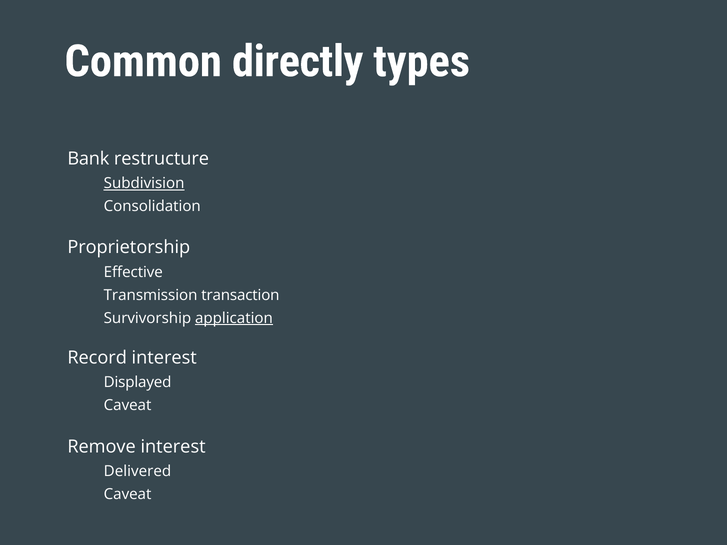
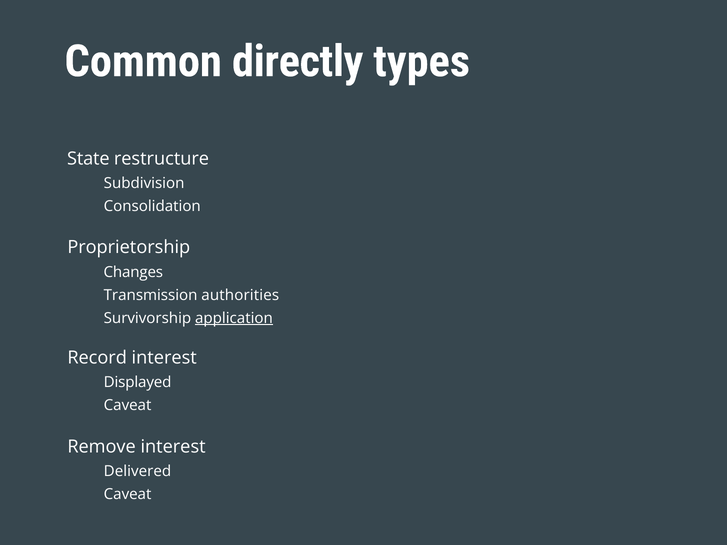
Bank: Bank -> State (88, 159)
Subdivision underline: present -> none (144, 184)
Effective: Effective -> Changes (133, 272)
transaction: transaction -> authorities (240, 295)
